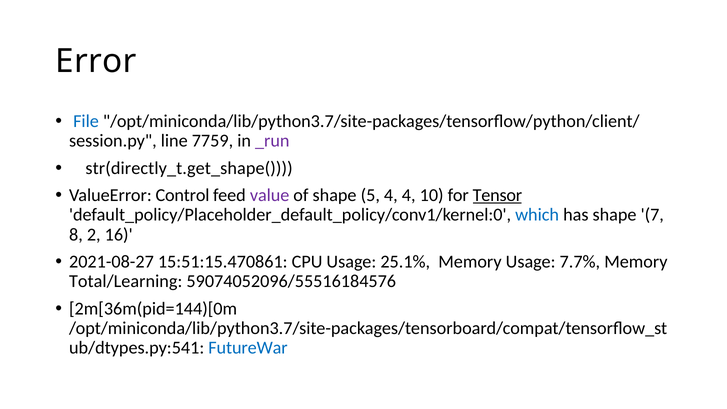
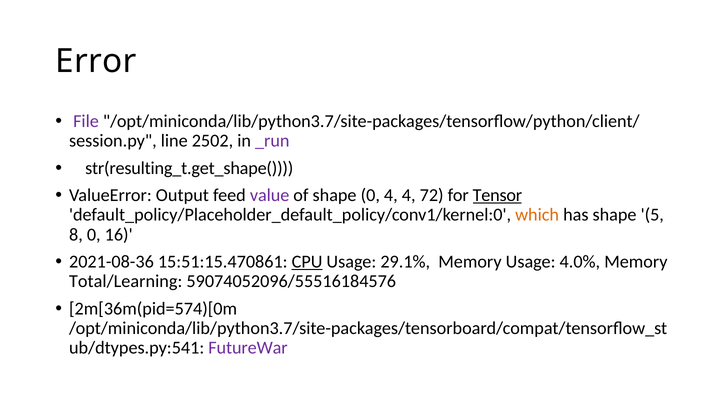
File colour: blue -> purple (86, 121)
7759: 7759 -> 2502 (212, 141)
str(directly_t.get_shape(: str(directly_t.get_shape( -> str(resulting_t.get_shape( (189, 168)
Control: Control -> Output (182, 195)
shape 5: 5 -> 0 (370, 195)
10: 10 -> 72 (432, 195)
which colour: blue -> orange (537, 215)
7: 7 -> 5 (652, 215)
8 2: 2 -> 0 (94, 235)
2021-08-27: 2021-08-27 -> 2021-08-36 (111, 262)
CPU underline: none -> present (307, 262)
25.1%: 25.1% -> 29.1% (405, 262)
7.7%: 7.7% -> 4.0% (580, 262)
2m[36m(pid=144)[0m: 2m[36m(pid=144)[0m -> 2m[36m(pid=574)[0m (153, 309)
FutureWar colour: blue -> purple (248, 348)
